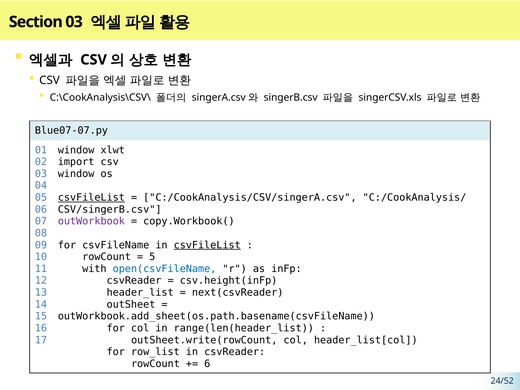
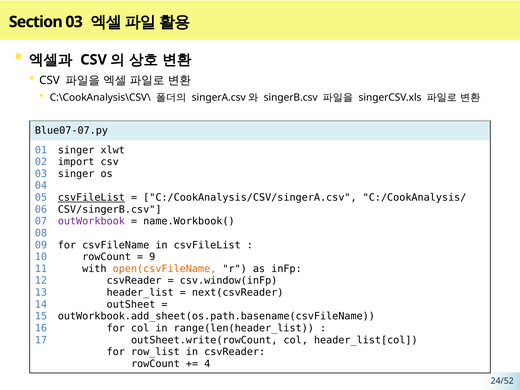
window: window -> singer (76, 150)
window: window -> singer (76, 174)
copy.Workbook(: copy.Workbook( -> name.Workbook( (189, 221)
csvFileList underline: present -> none (207, 245)
5: 5 -> 9 (152, 257)
open(csvFileName colour: blue -> orange (165, 269)
csv.height(inFp: csv.height(inFp -> csv.window(inFp (229, 281)
6: 6 -> 4 (207, 364)
